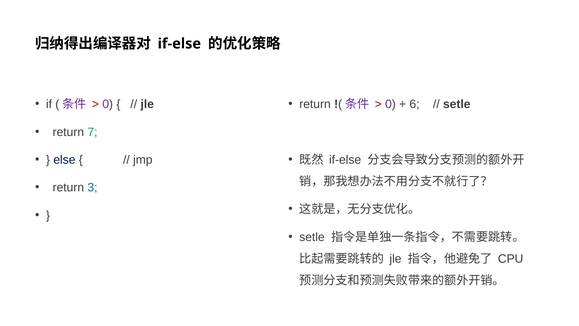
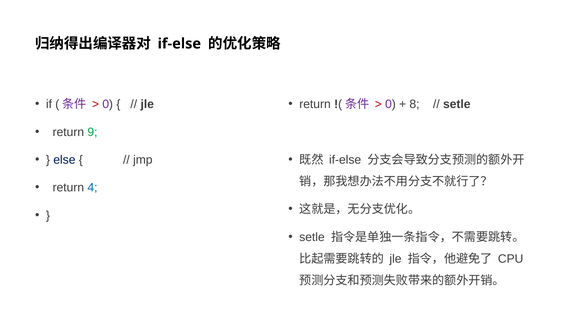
6: 6 -> 8 (415, 104)
7: 7 -> 9 (92, 132)
3: 3 -> 4 (92, 187)
